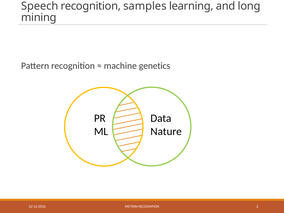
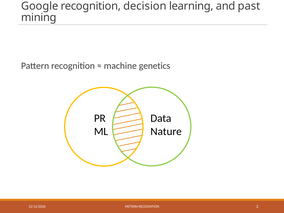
Speech: Speech -> Google (40, 6)
samples: samples -> decision (145, 6)
long: long -> past (249, 6)
